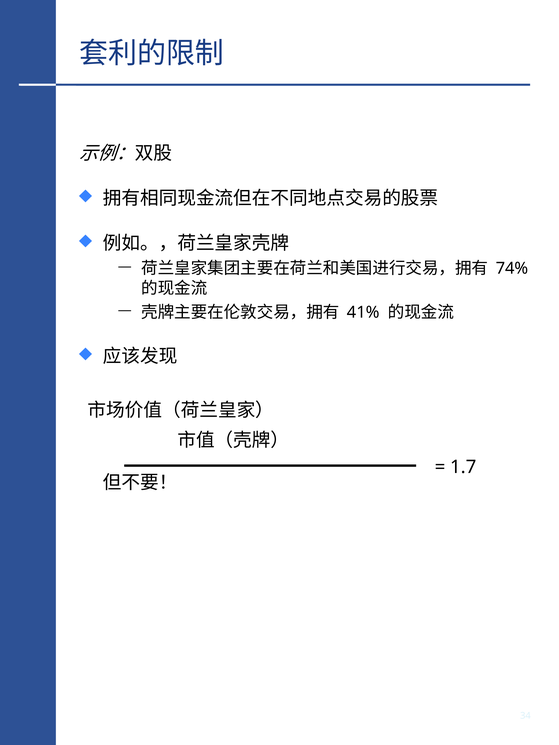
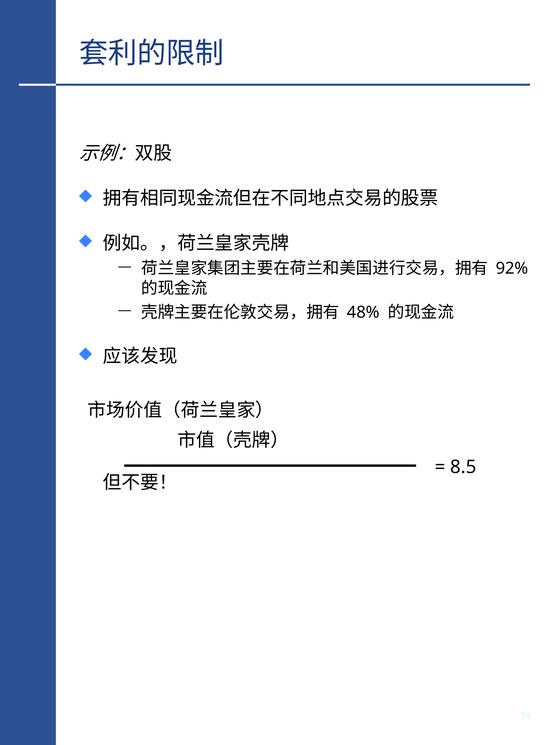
74%: 74% -> 92% (512, 269)
41%: 41% -> 48% (363, 313)
1.7: 1.7 -> 8.5 (463, 467)
